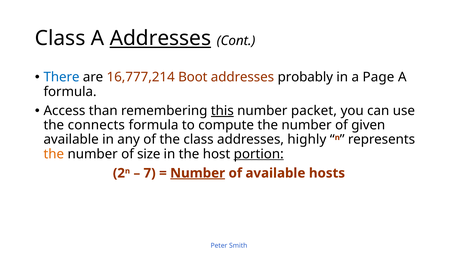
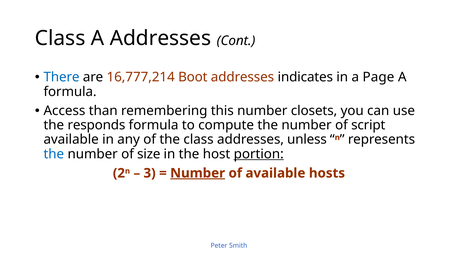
Addresses underline: present -> none (160, 38)
probably: probably -> indicates (305, 77)
this underline: present -> none (222, 111)
packet: packet -> closets (314, 111)
connects: connects -> responds (96, 125)
given: given -> script (368, 125)
highly: highly -> unless (307, 140)
the colour: orange -> blue (54, 154)
7: 7 -> 3 (150, 174)
